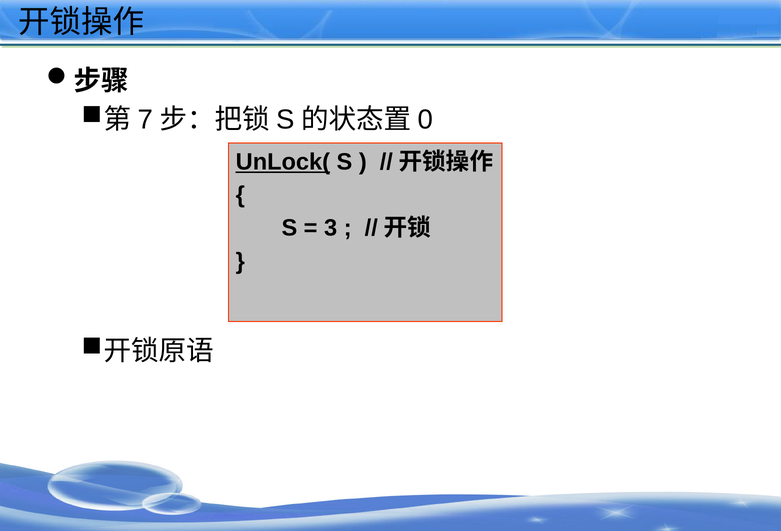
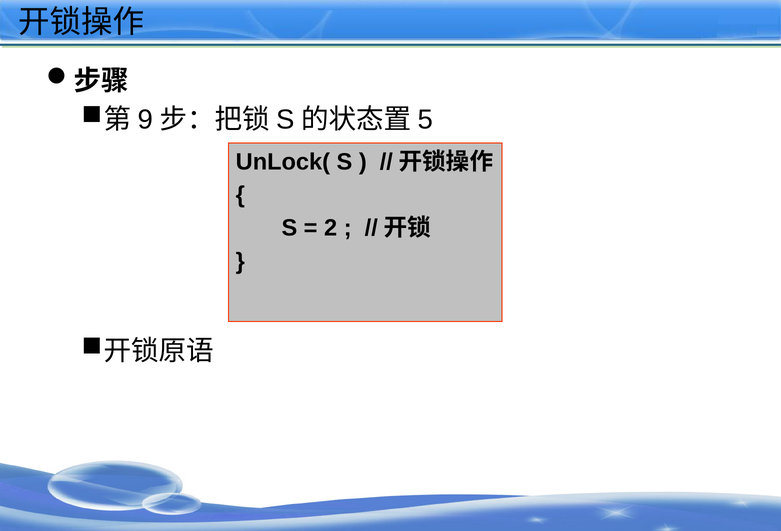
7: 7 -> 9 (146, 120)
0: 0 -> 5 (426, 120)
UnLock( underline: present -> none (283, 162)
3: 3 -> 2 (331, 228)
